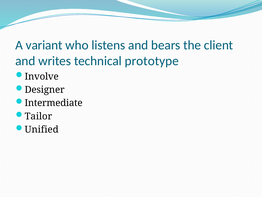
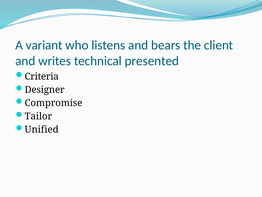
prototype: prototype -> presented (152, 61)
Involve: Involve -> Criteria (42, 76)
Intermediate: Intermediate -> Compromise (53, 103)
